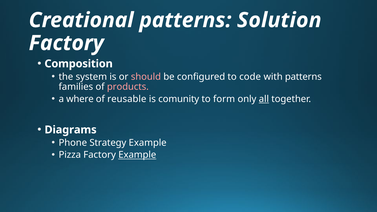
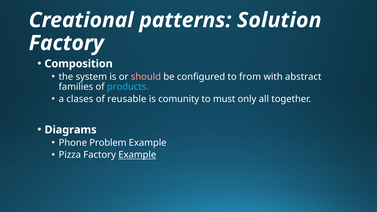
code: code -> from (250, 77)
with patterns: patterns -> abstract (303, 77)
products colour: pink -> light blue (128, 87)
where: where -> clases (80, 99)
form: form -> must (224, 99)
all underline: present -> none (264, 99)
Strategy: Strategy -> Problem (108, 143)
